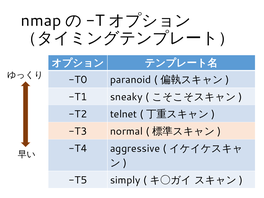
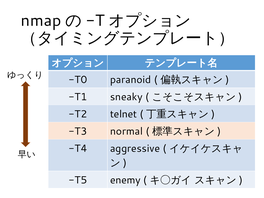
simply: simply -> enemy (125, 180)
